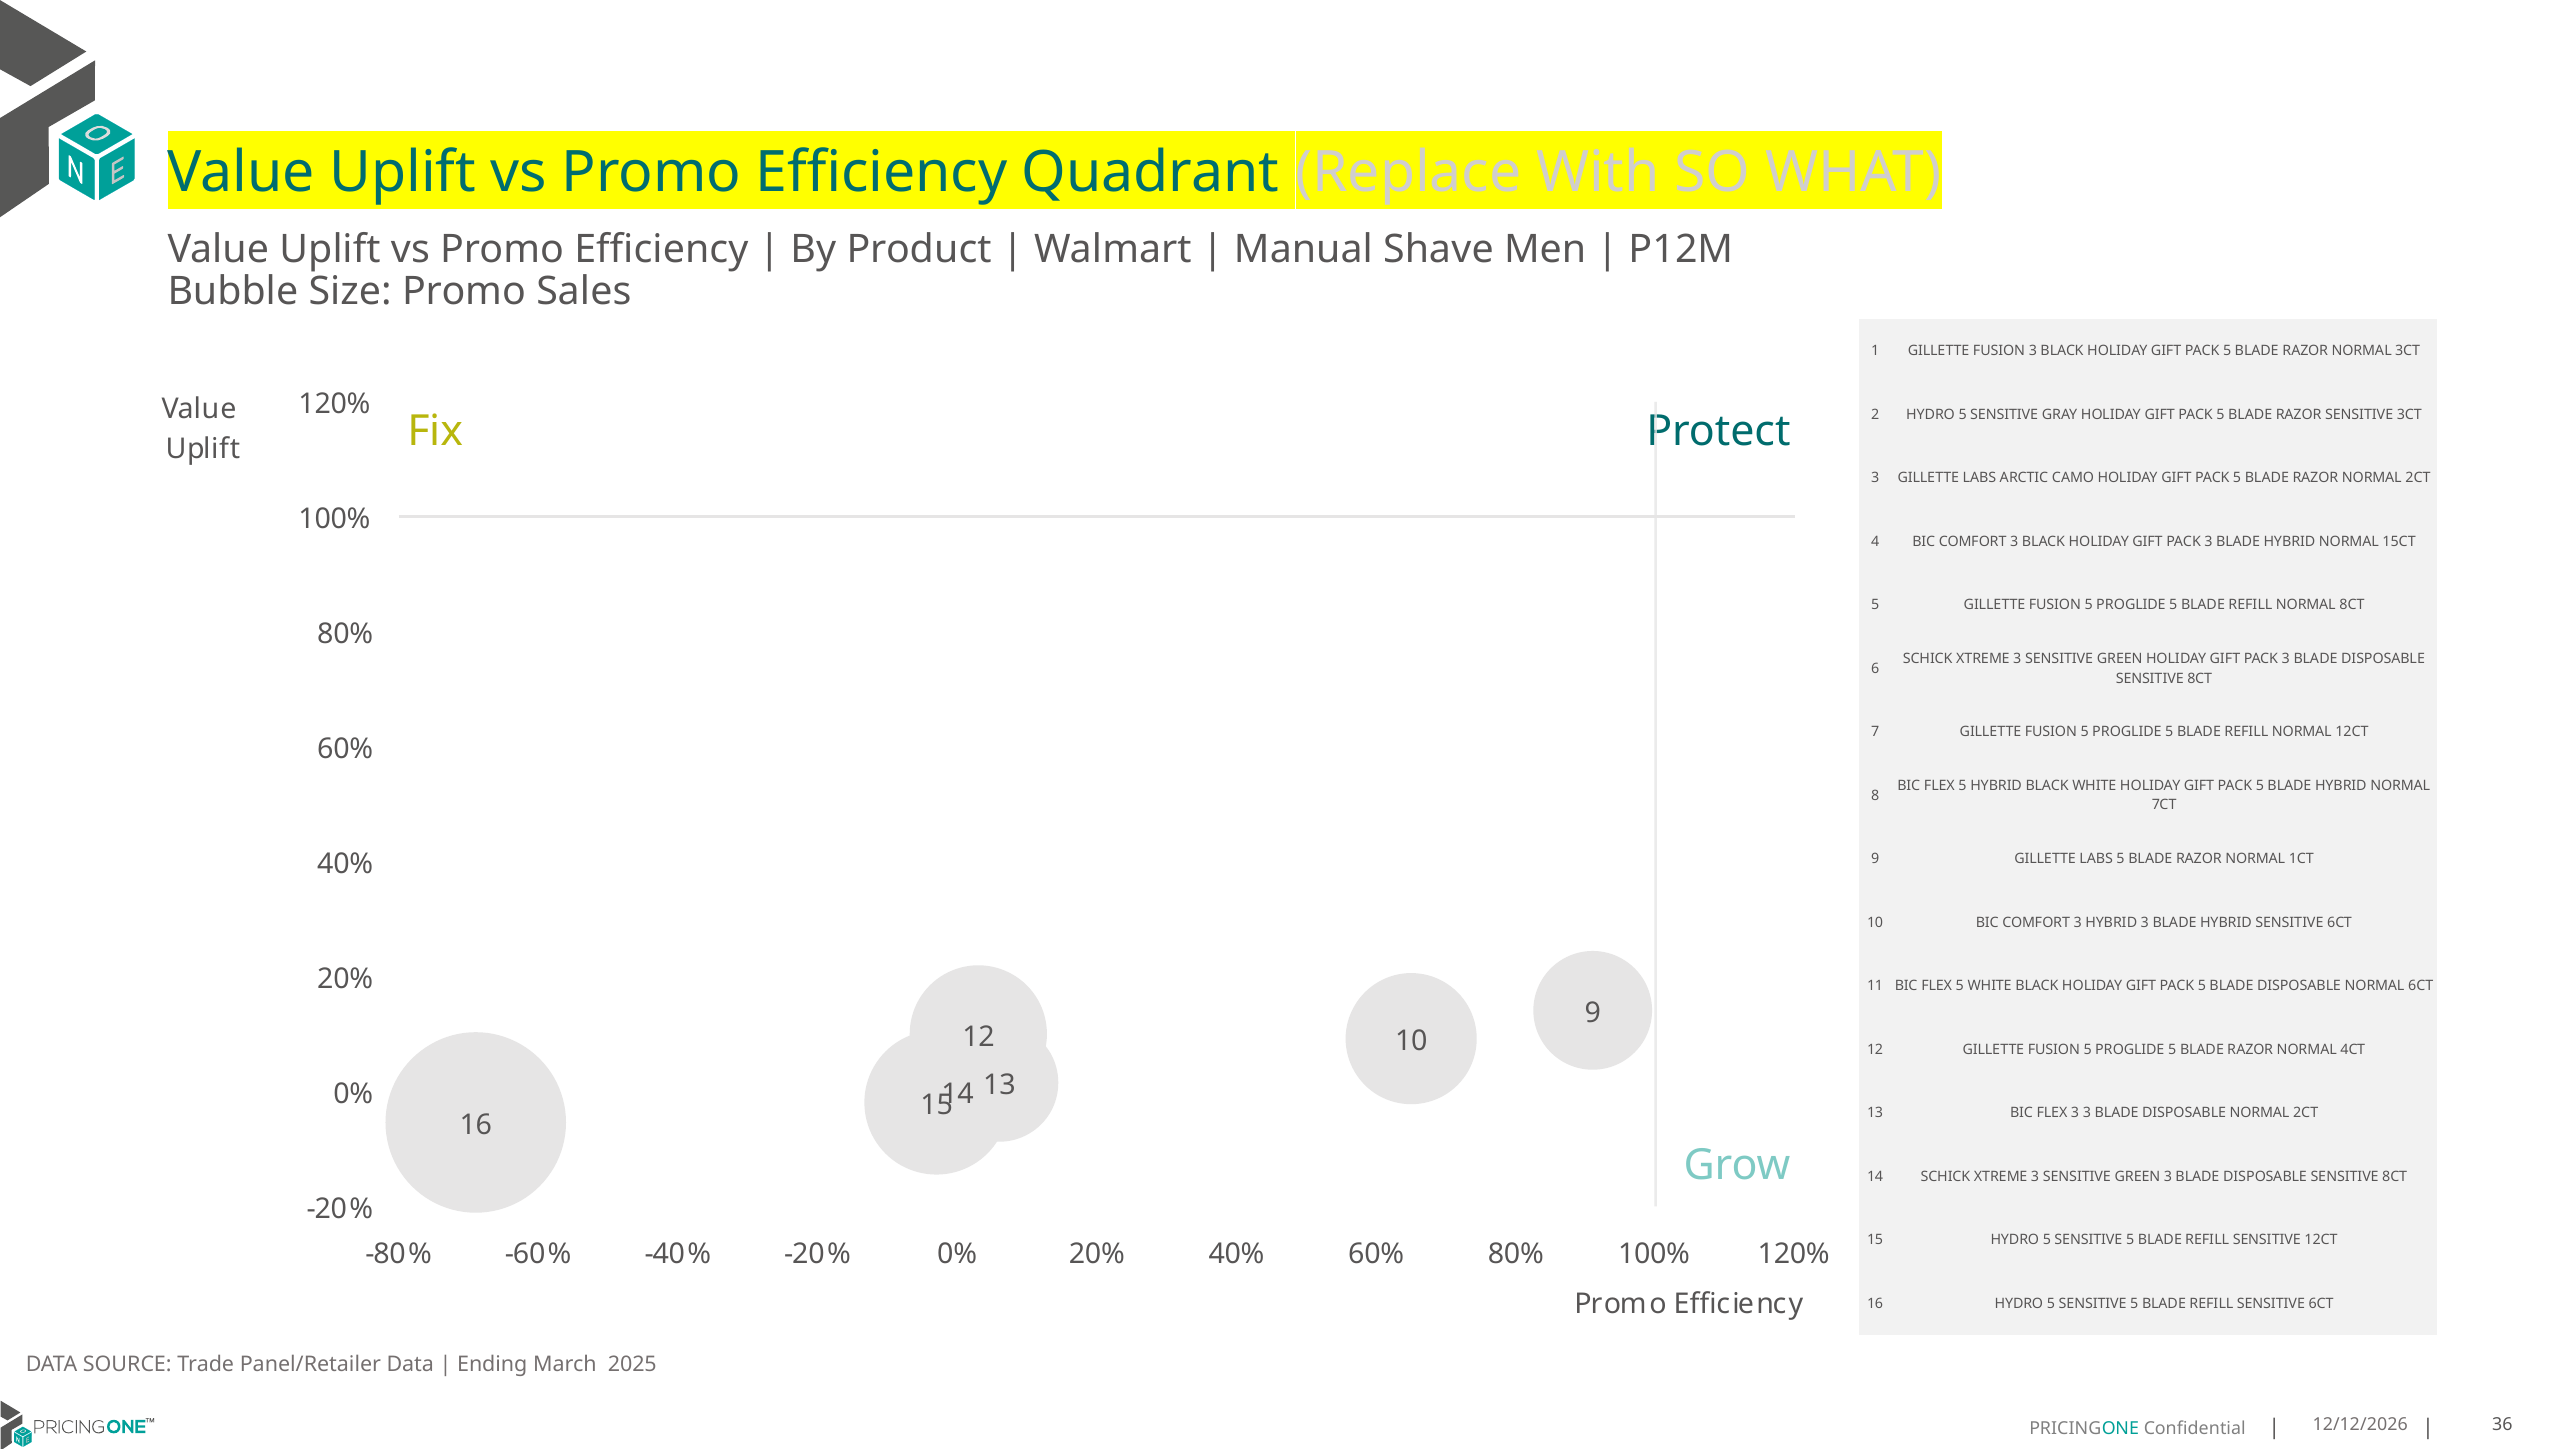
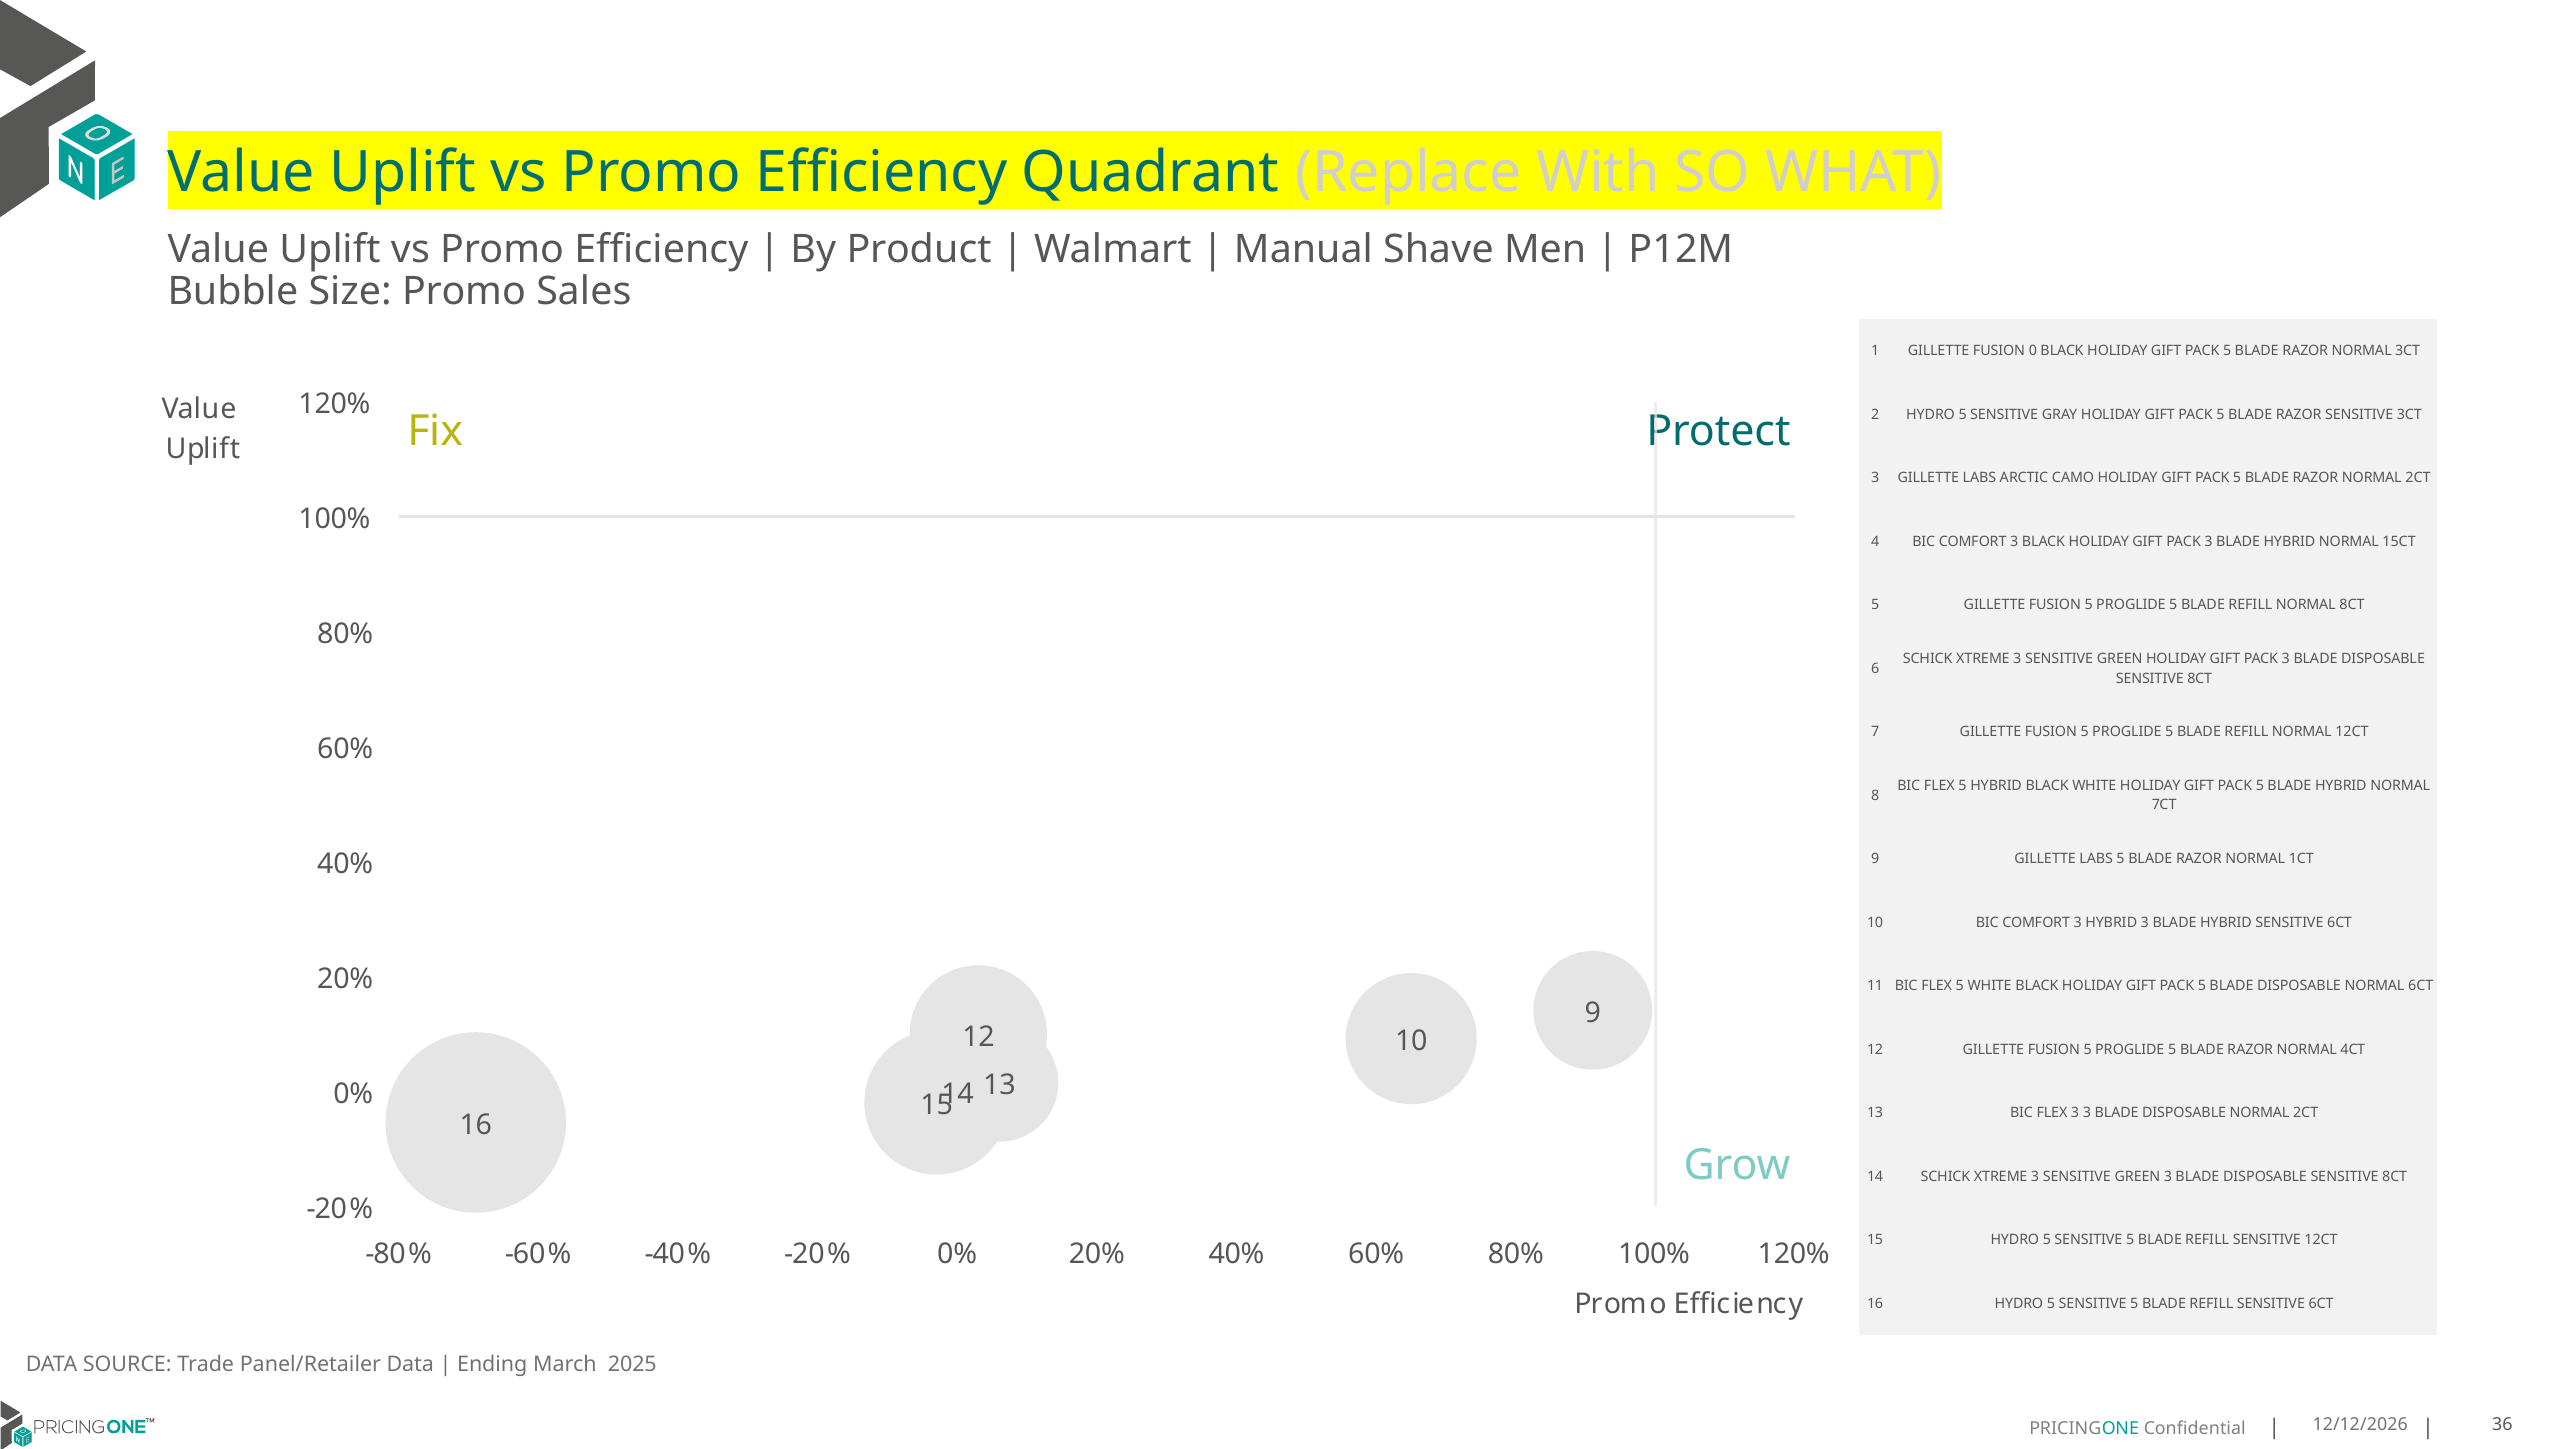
FUSION 3: 3 -> 0 (2033, 351)
